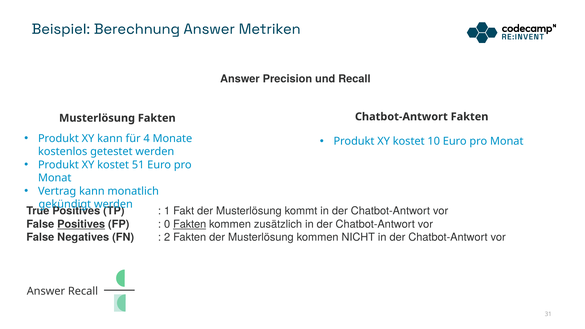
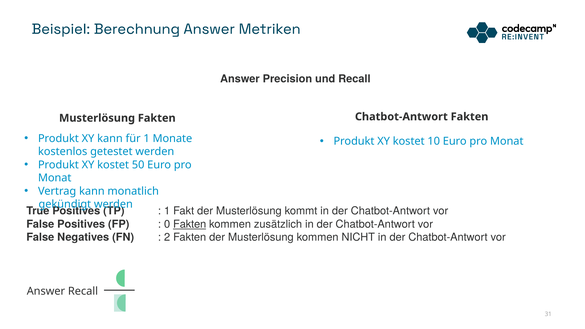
für 4: 4 -> 1 (147, 139)
51: 51 -> 50 (138, 165)
Positives underline: present -> none (81, 224)
